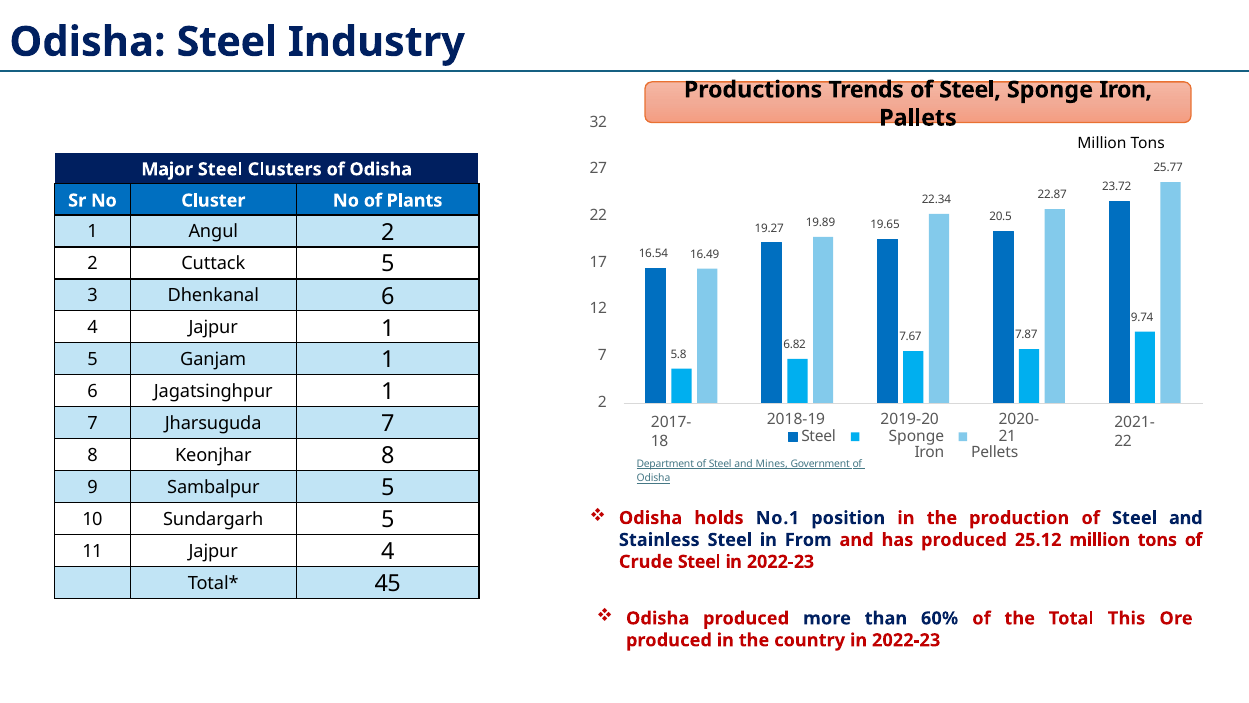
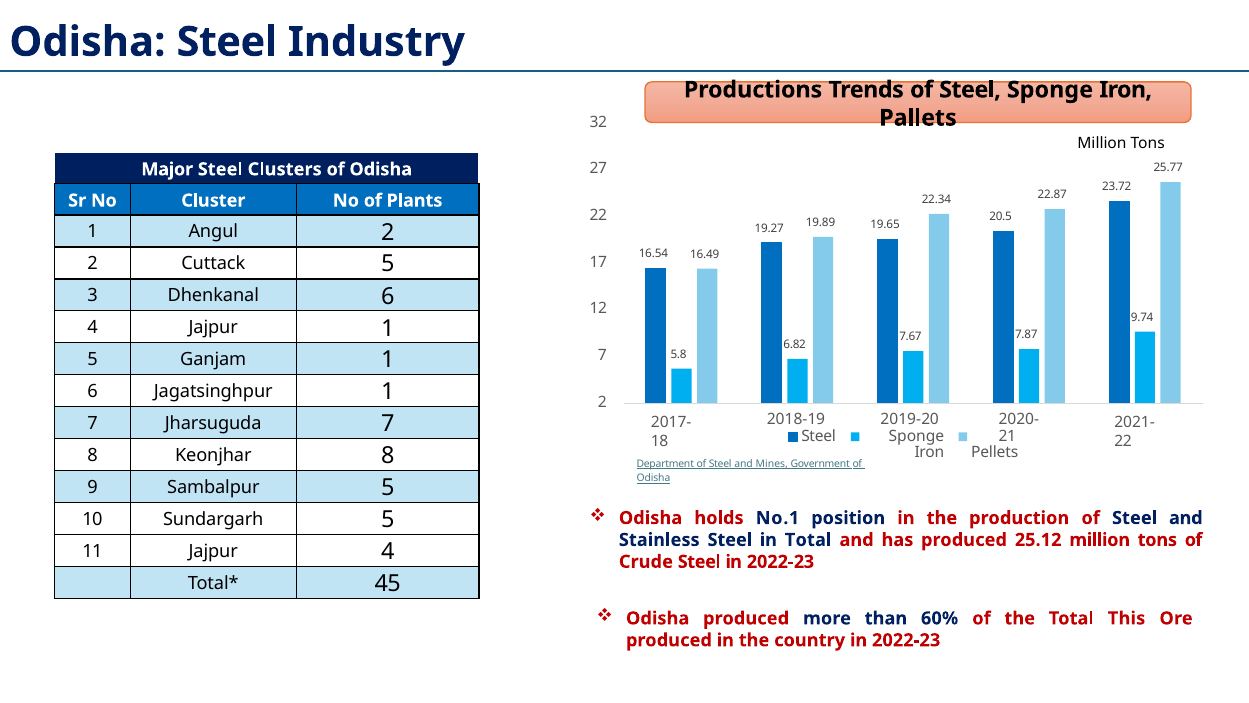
in From: From -> Total (808, 540)
